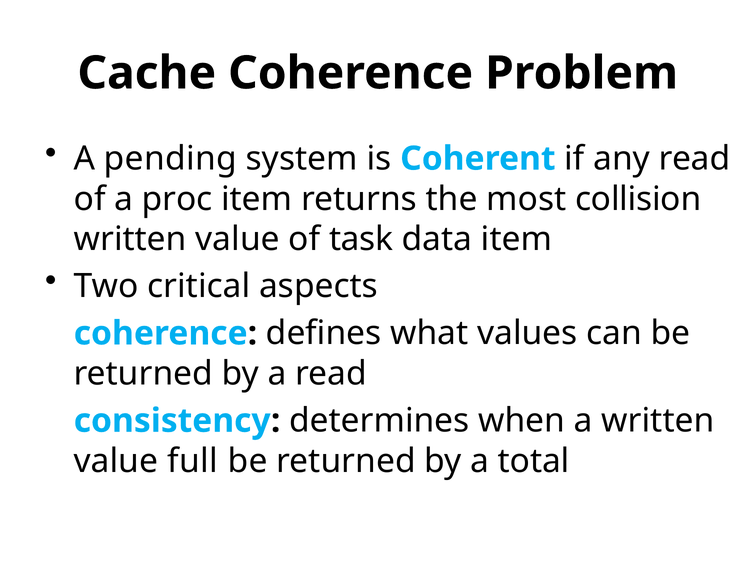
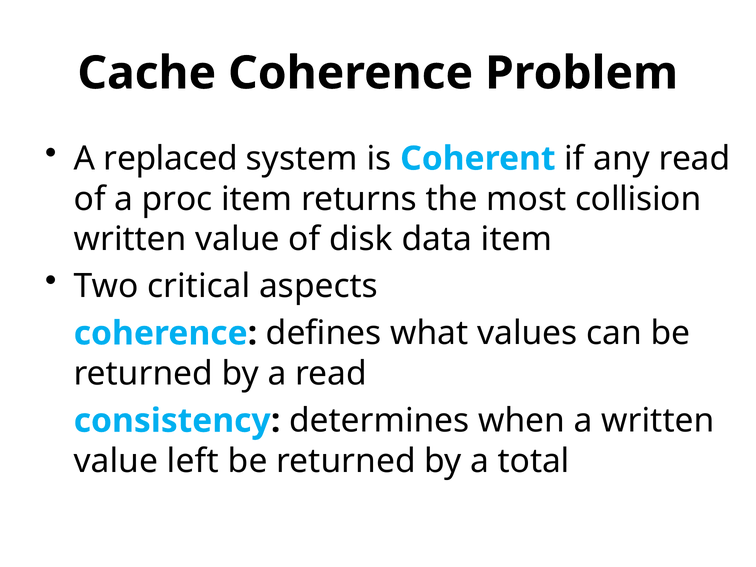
pending: pending -> replaced (171, 159)
task: task -> disk (361, 239)
full: full -> left (193, 461)
